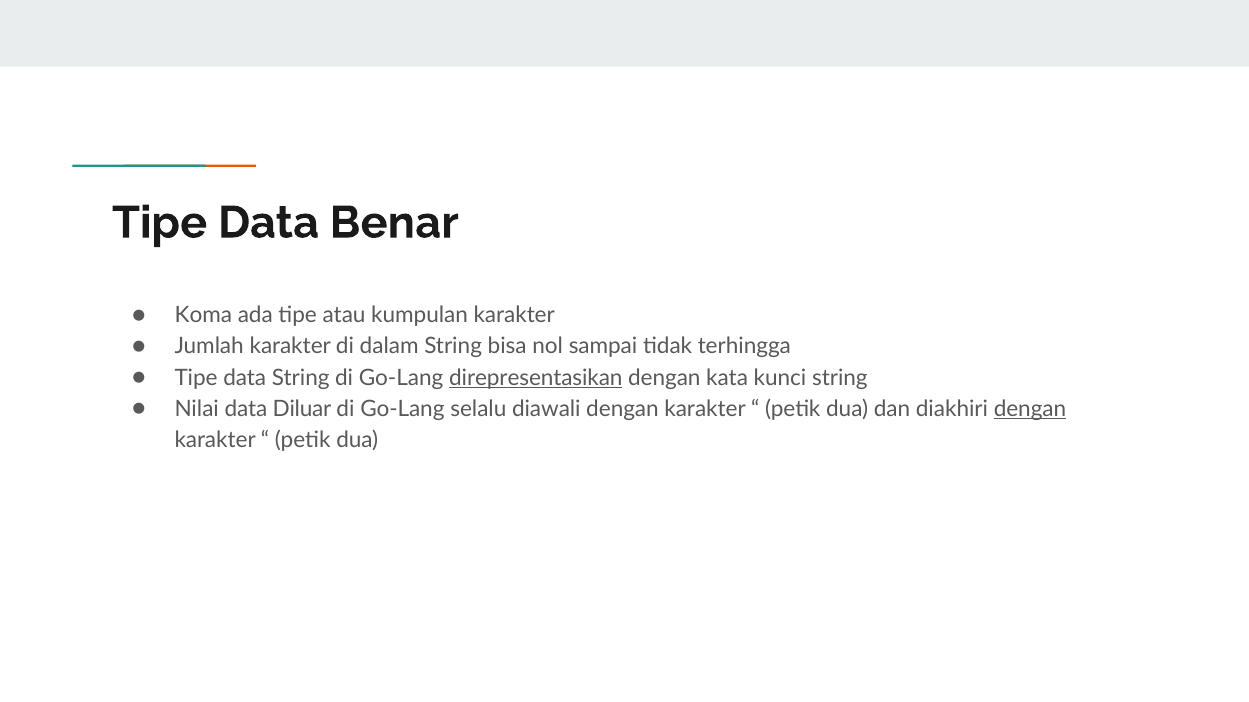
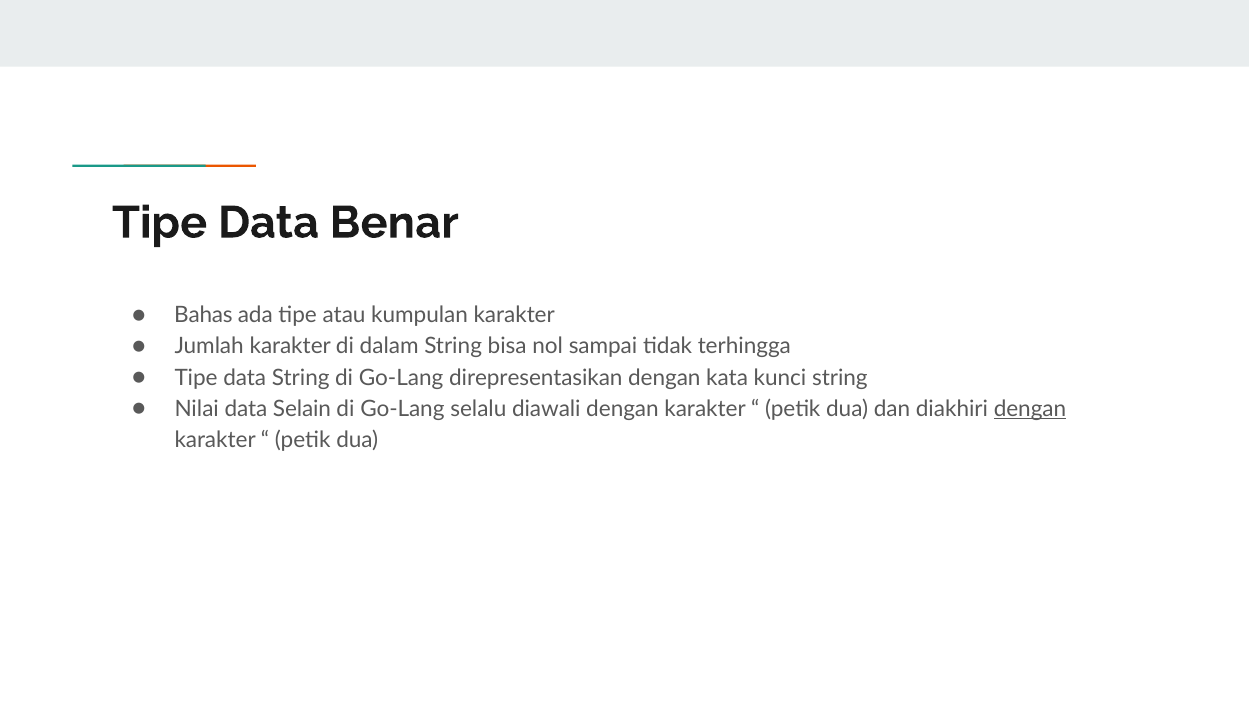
Koma: Koma -> Bahas (203, 316)
direpresentasikan underline: present -> none (536, 378)
Diluar: Diluar -> Selain (302, 409)
